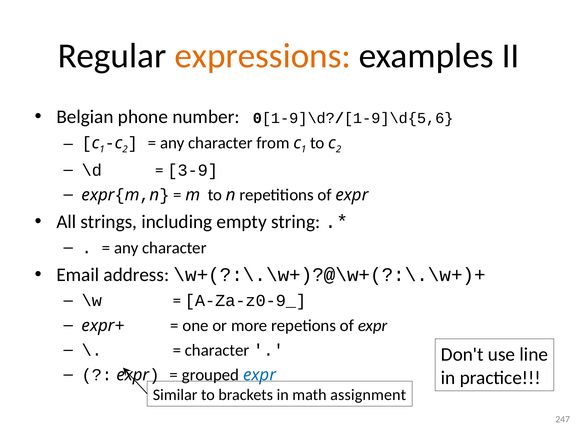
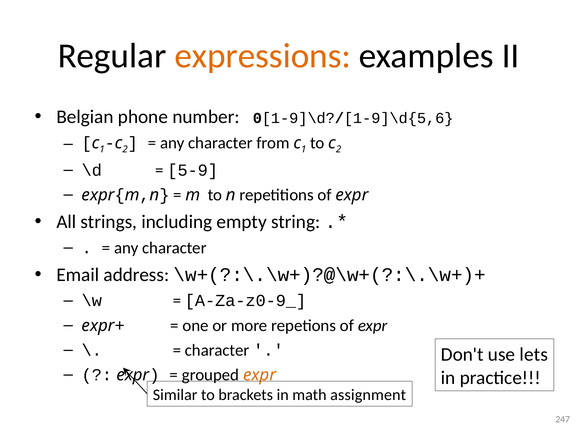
3-9: 3-9 -> 5-9 (193, 170)
line: line -> lets (534, 355)
expr colour: blue -> orange (260, 375)
